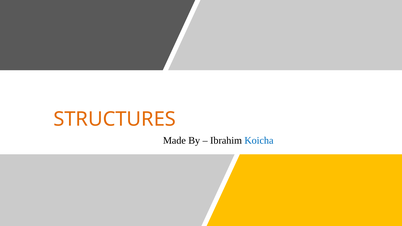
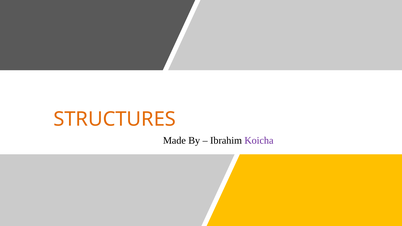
Koicha colour: blue -> purple (259, 141)
